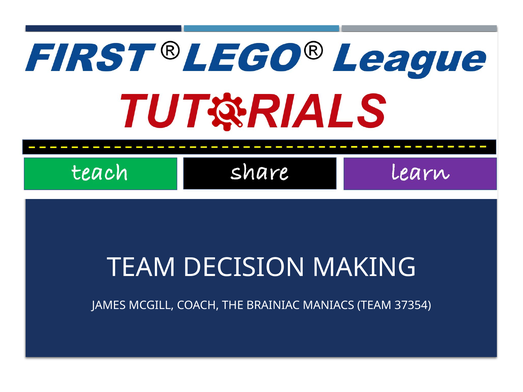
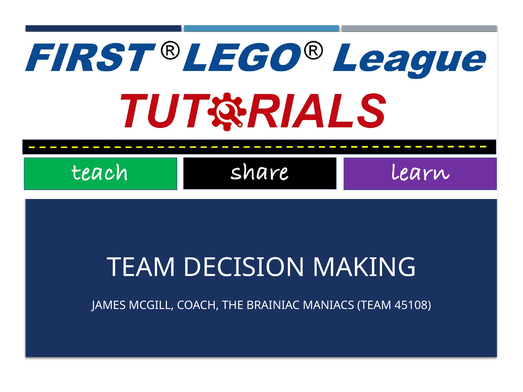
37354: 37354 -> 45108 (413, 306)
